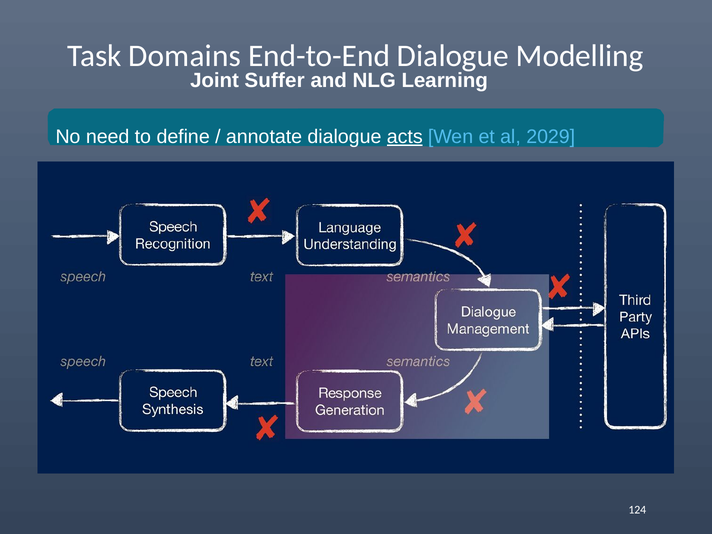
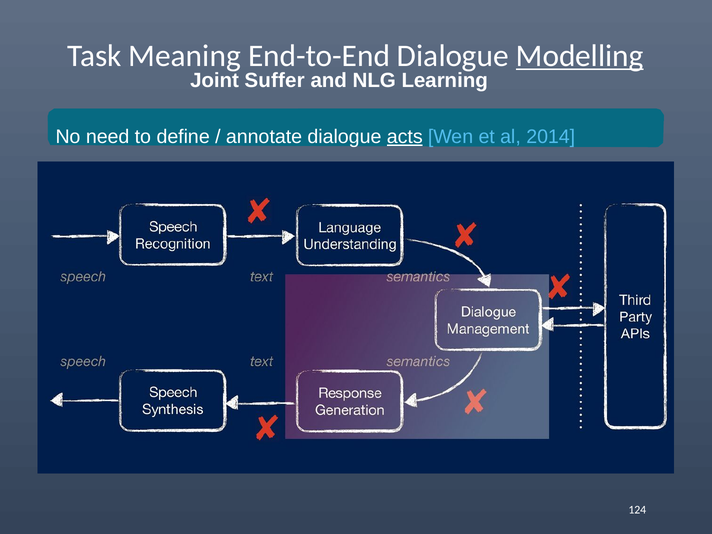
Domains: Domains -> Meaning (185, 56)
Modelling underline: none -> present (580, 56)
2029: 2029 -> 2014 (551, 137)
